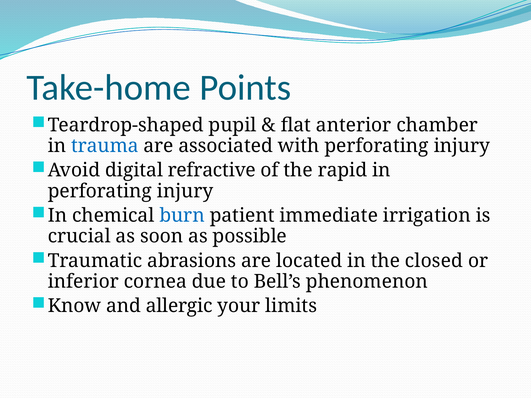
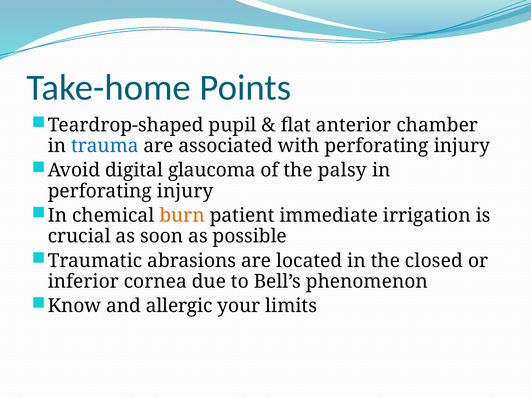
refractive: refractive -> glaucoma (212, 170)
rapid: rapid -> palsy (342, 170)
burn colour: blue -> orange (182, 216)
